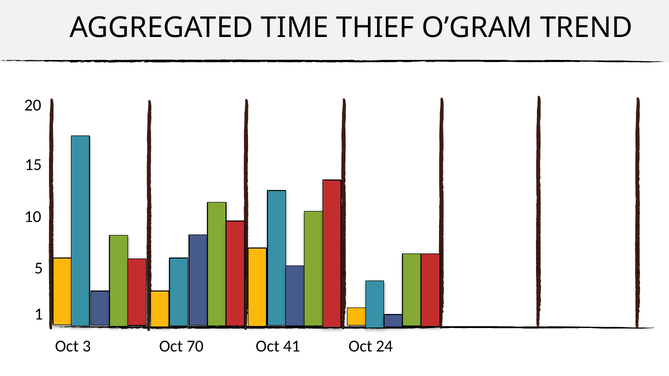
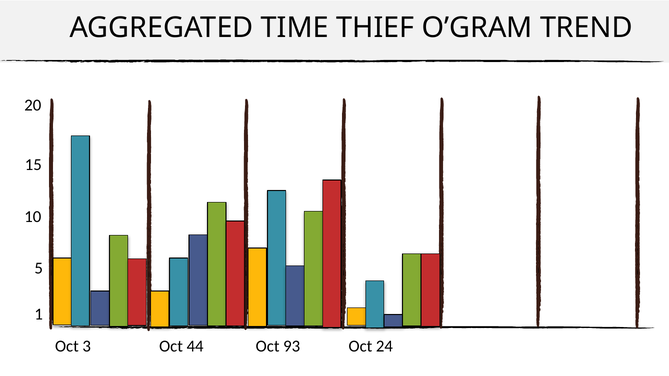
70: 70 -> 44 (195, 347)
41: 41 -> 93 (292, 347)
